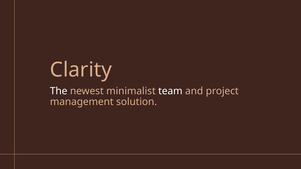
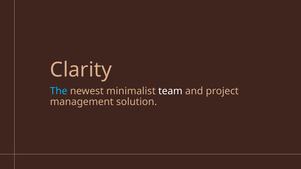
The colour: white -> light blue (59, 91)
